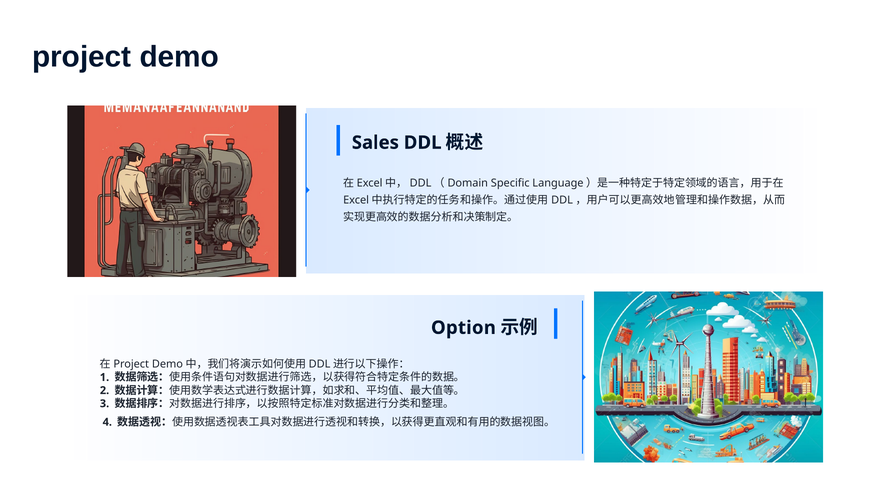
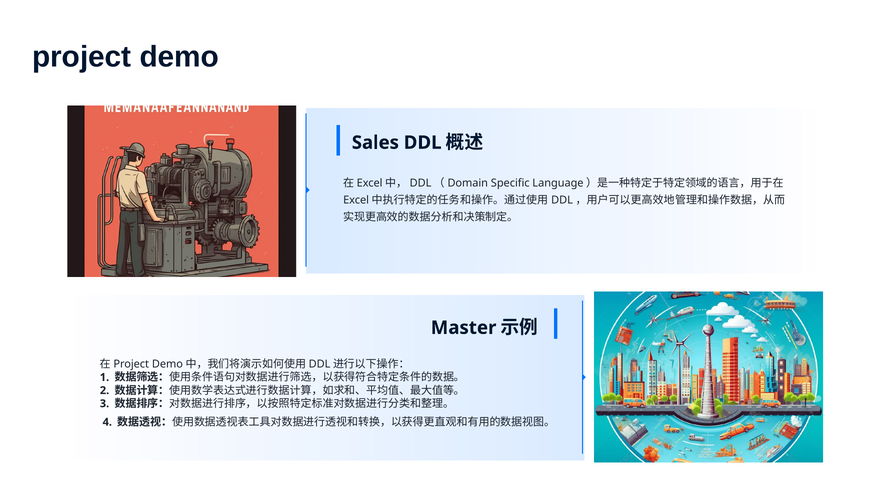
Option: Option -> Master (464, 328)
